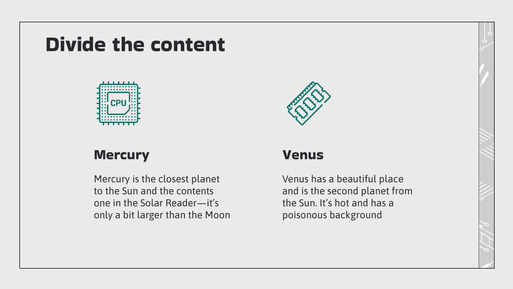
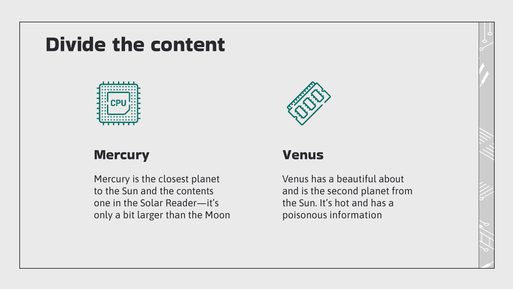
place: place -> about (391, 179)
background: background -> information (356, 215)
